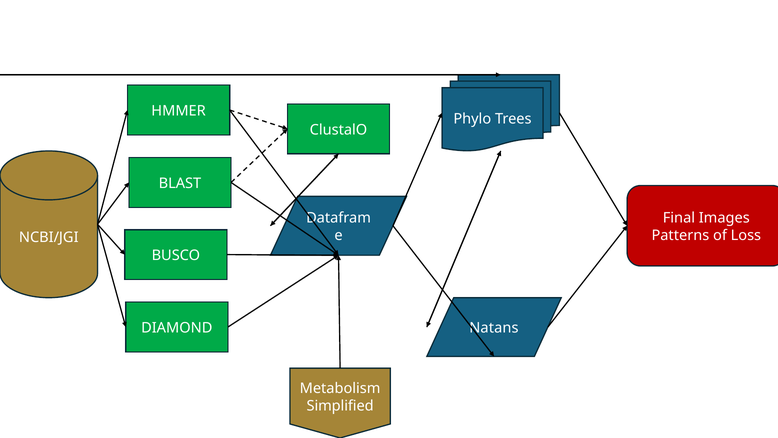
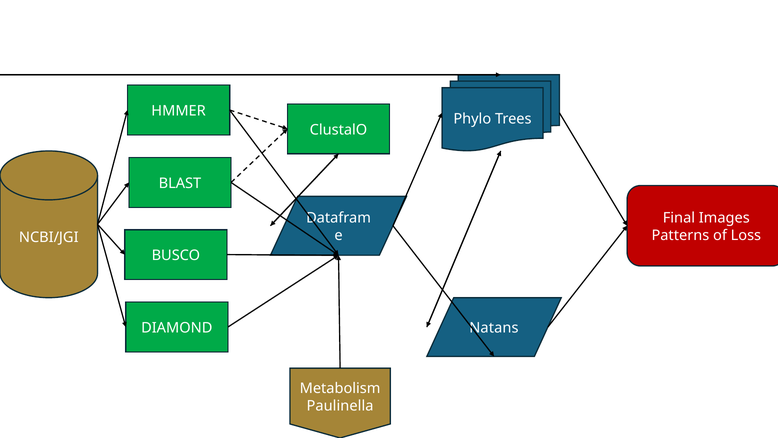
Simplified: Simplified -> Paulinella (340, 406)
